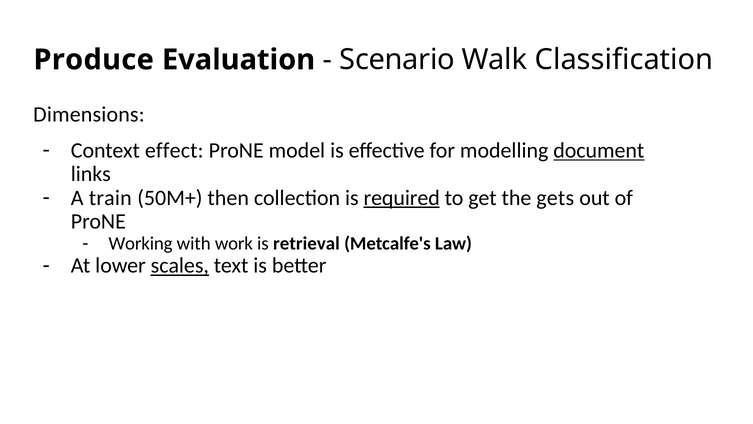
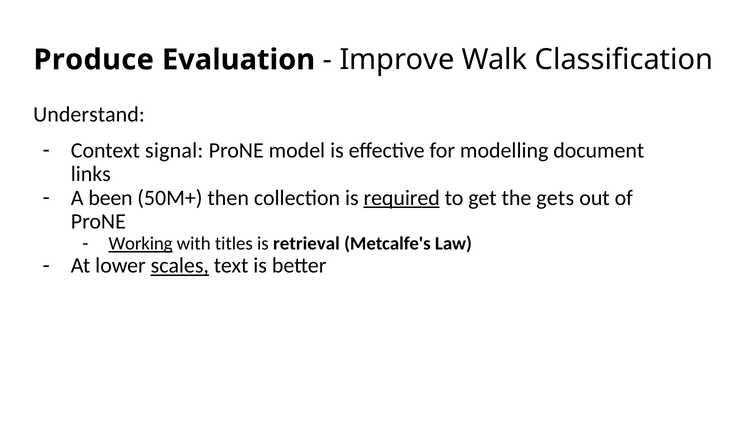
Scenario: Scenario -> Improve (397, 60)
Dimensions: Dimensions -> Understand (89, 114)
effect: effect -> signal (174, 150)
document underline: present -> none (599, 150)
train: train -> been (111, 198)
Working underline: none -> present (141, 243)
work: work -> titles (234, 243)
